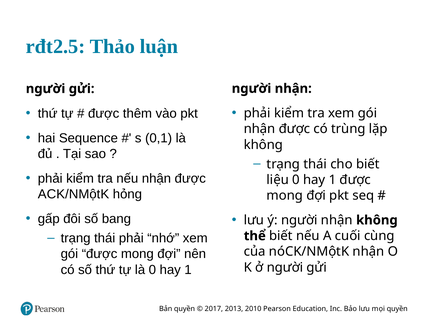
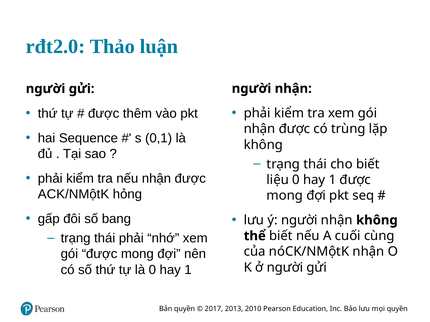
t2.5: t2.5 -> t2.0 (66, 47)
